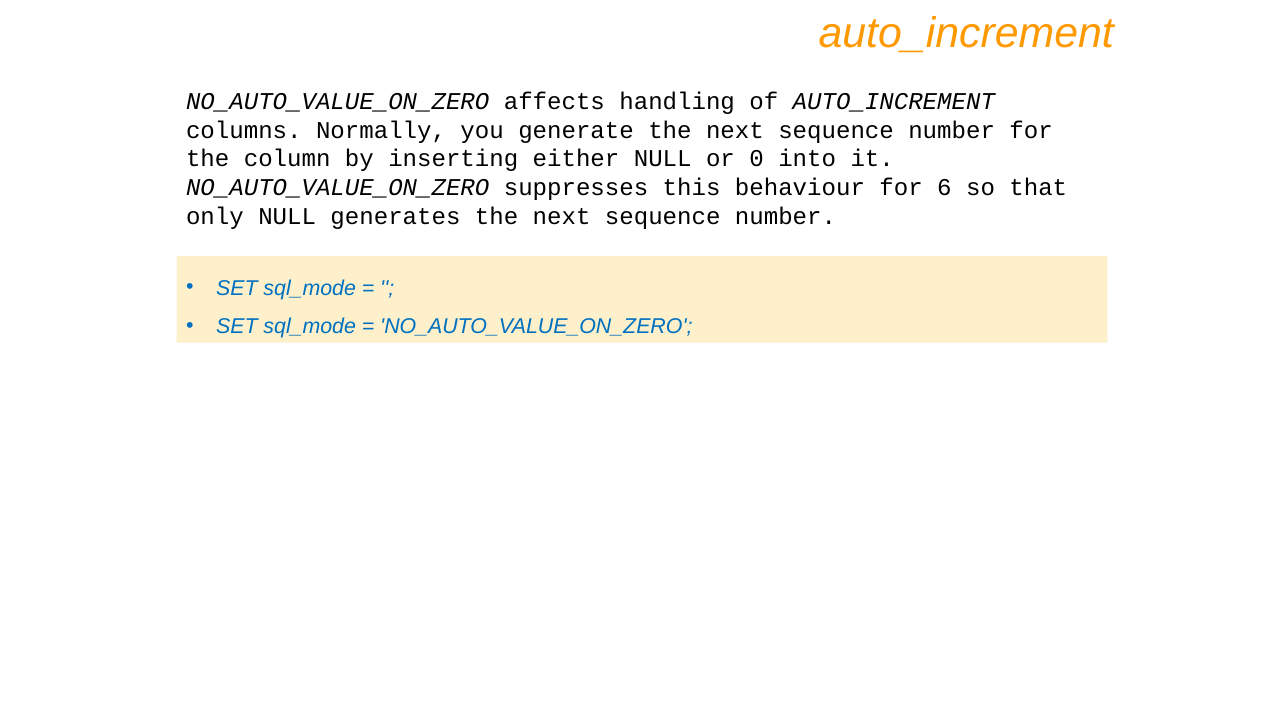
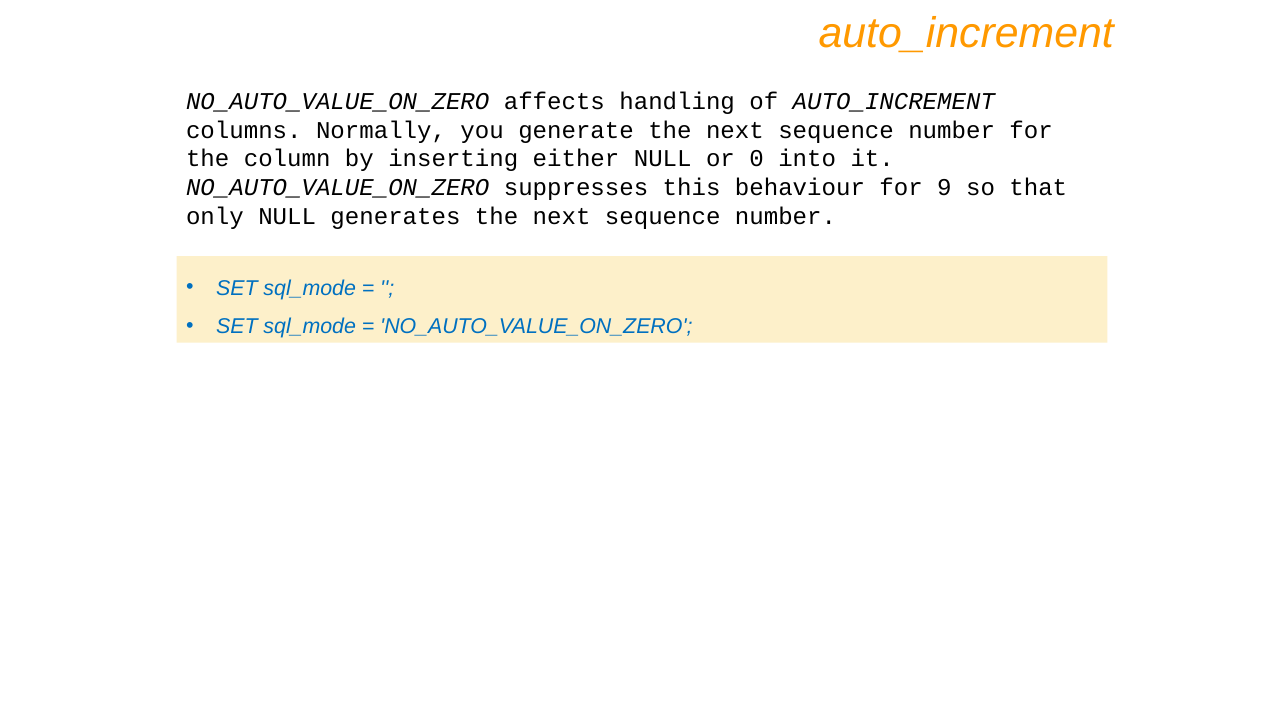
6: 6 -> 9 (944, 188)
